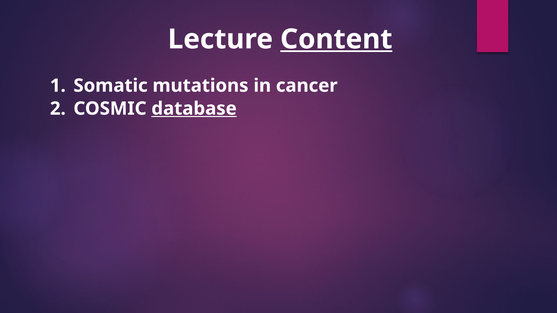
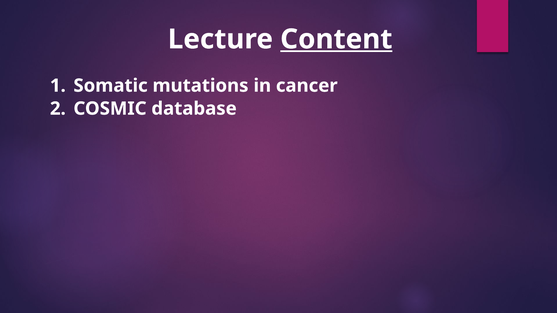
database underline: present -> none (194, 109)
